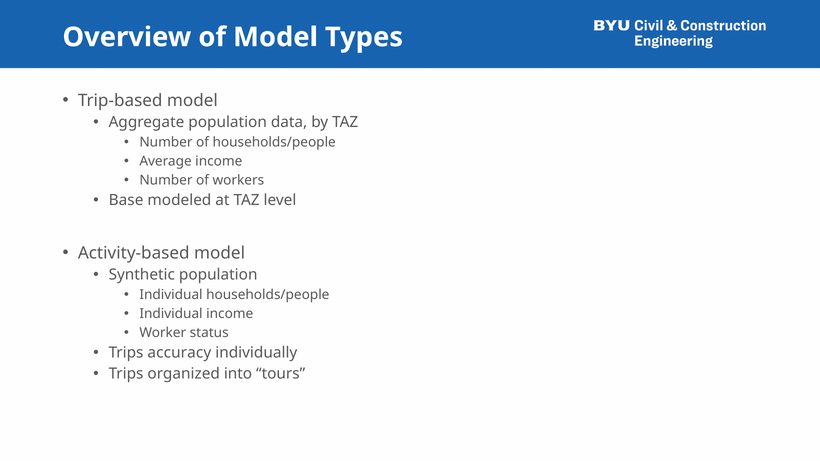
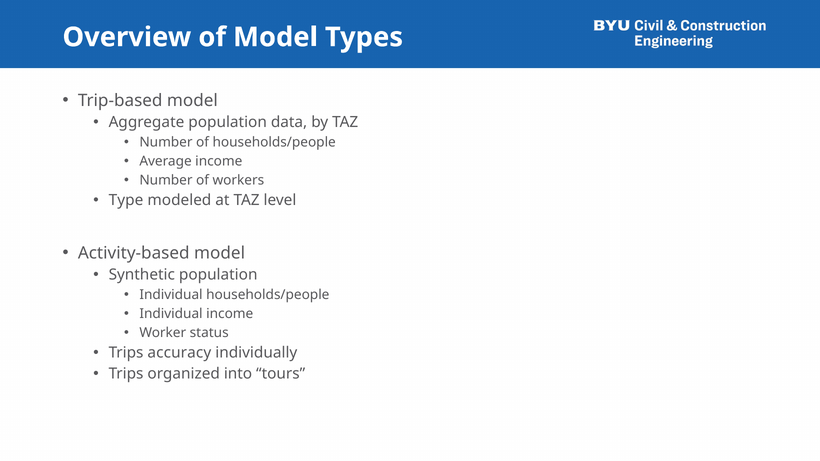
Base: Base -> Type (126, 200)
